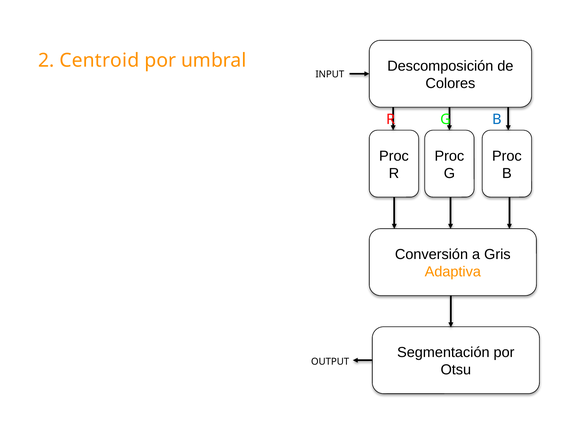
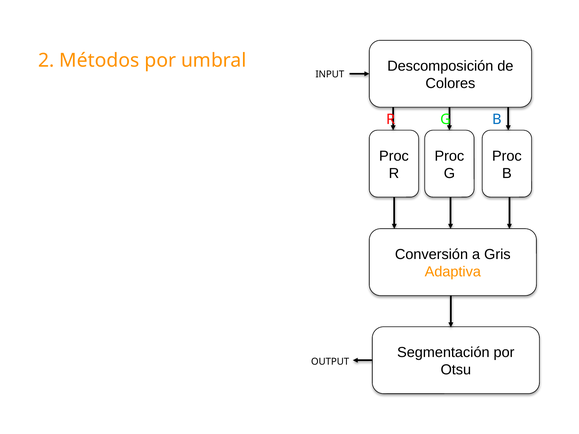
Centroid: Centroid -> Métodos (99, 60)
